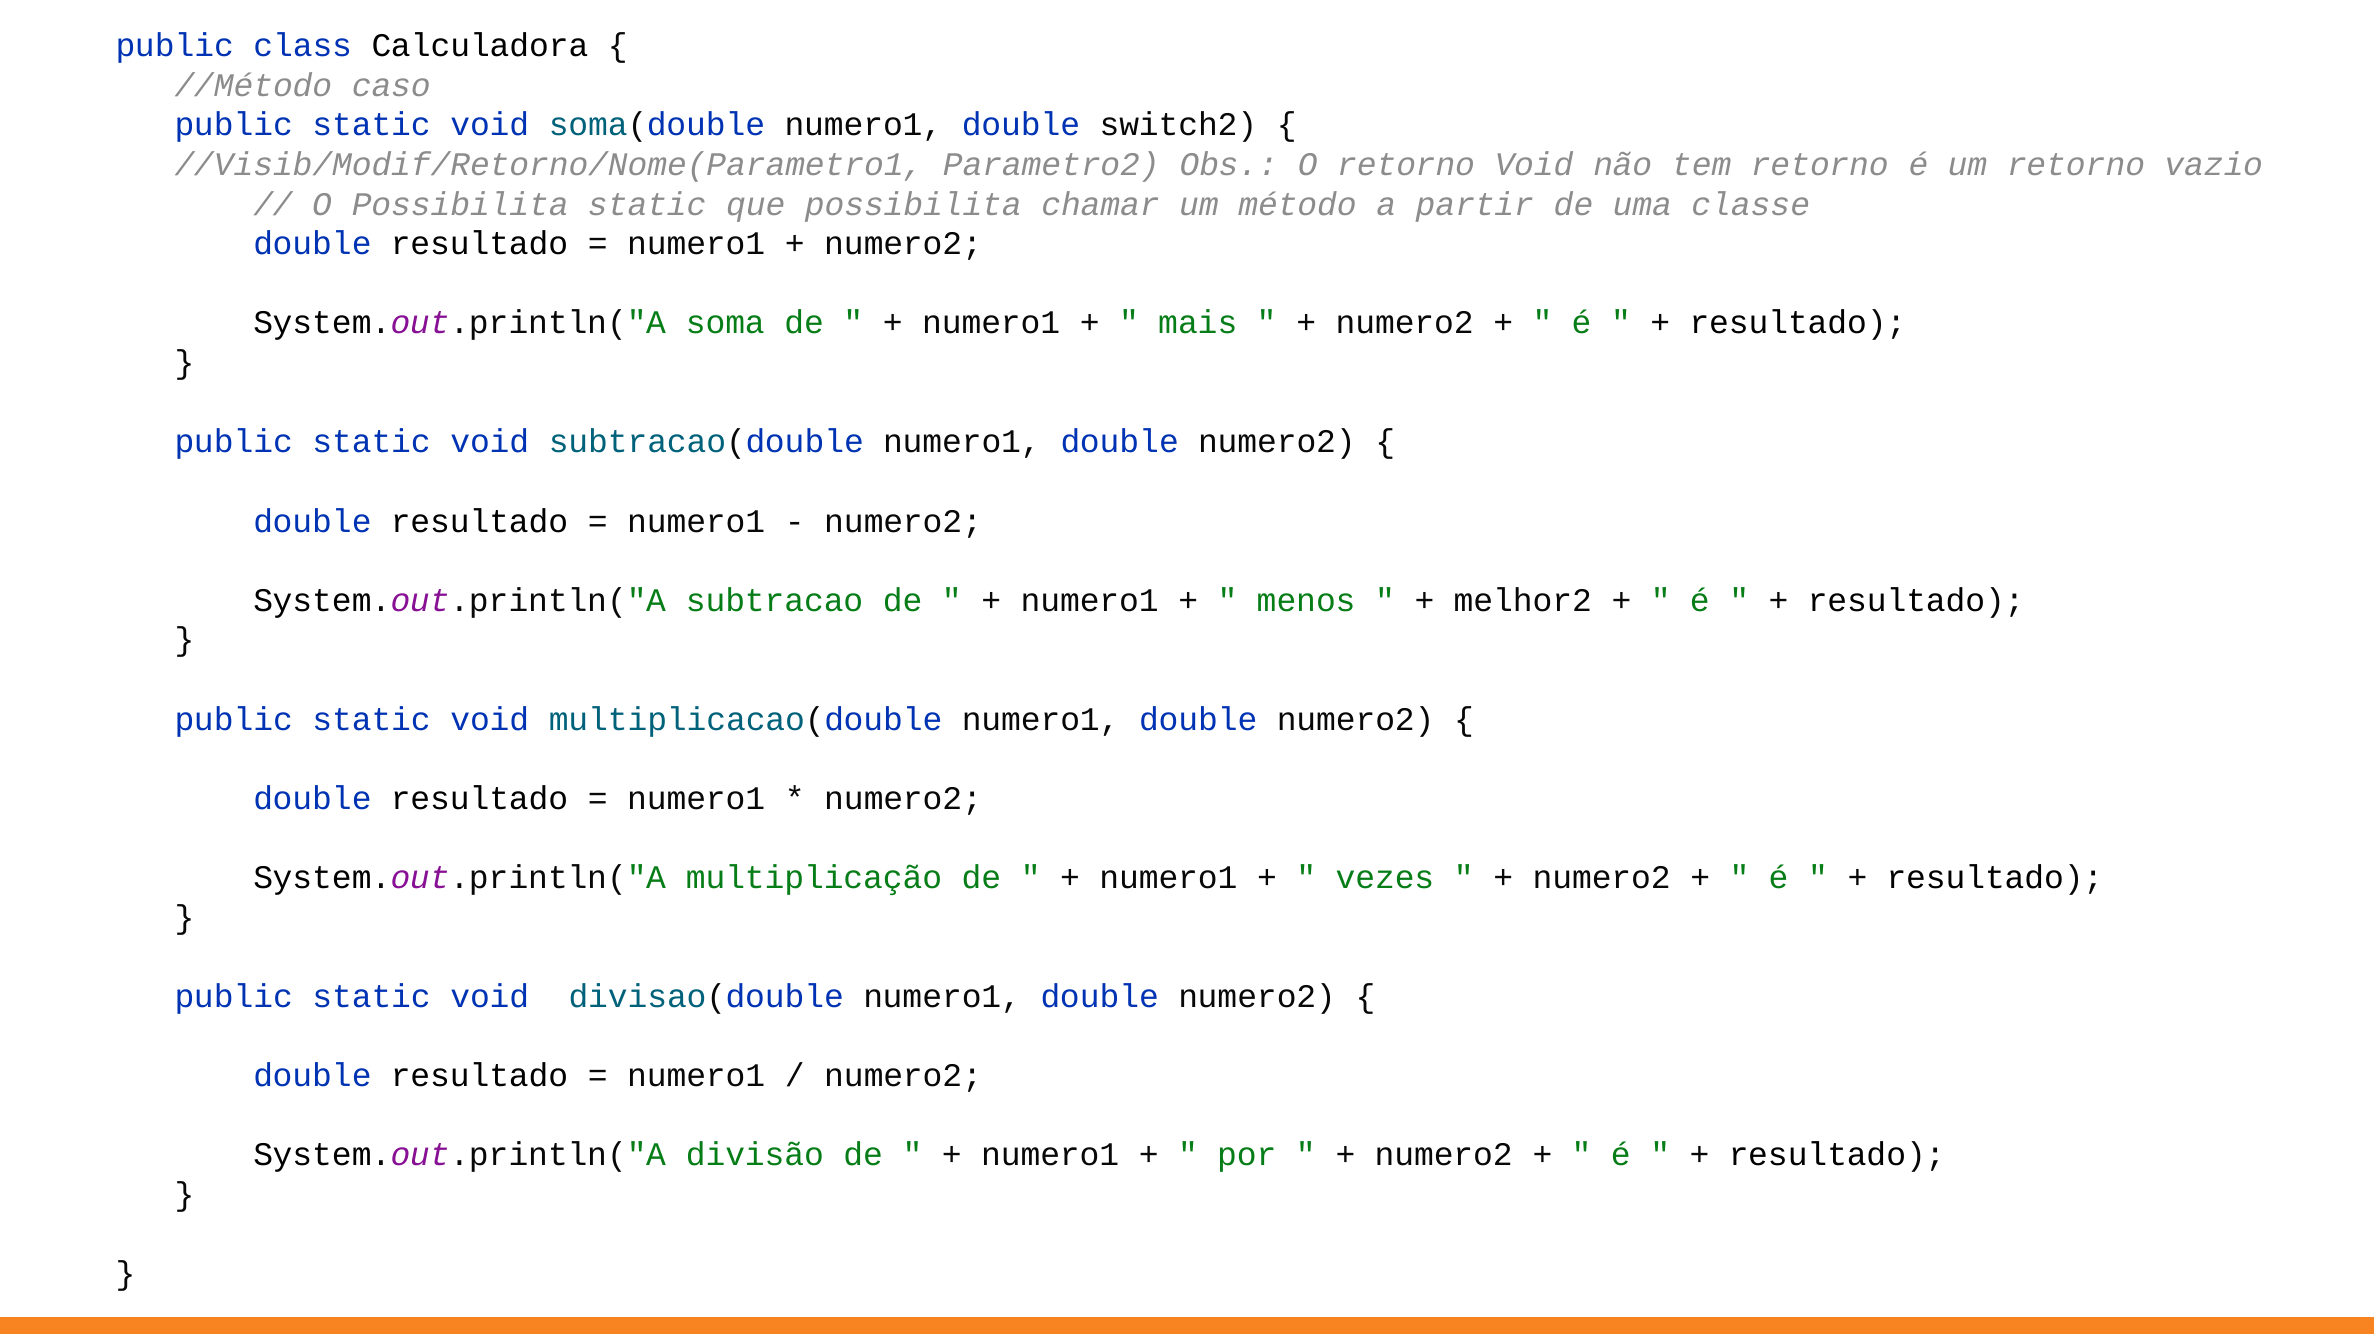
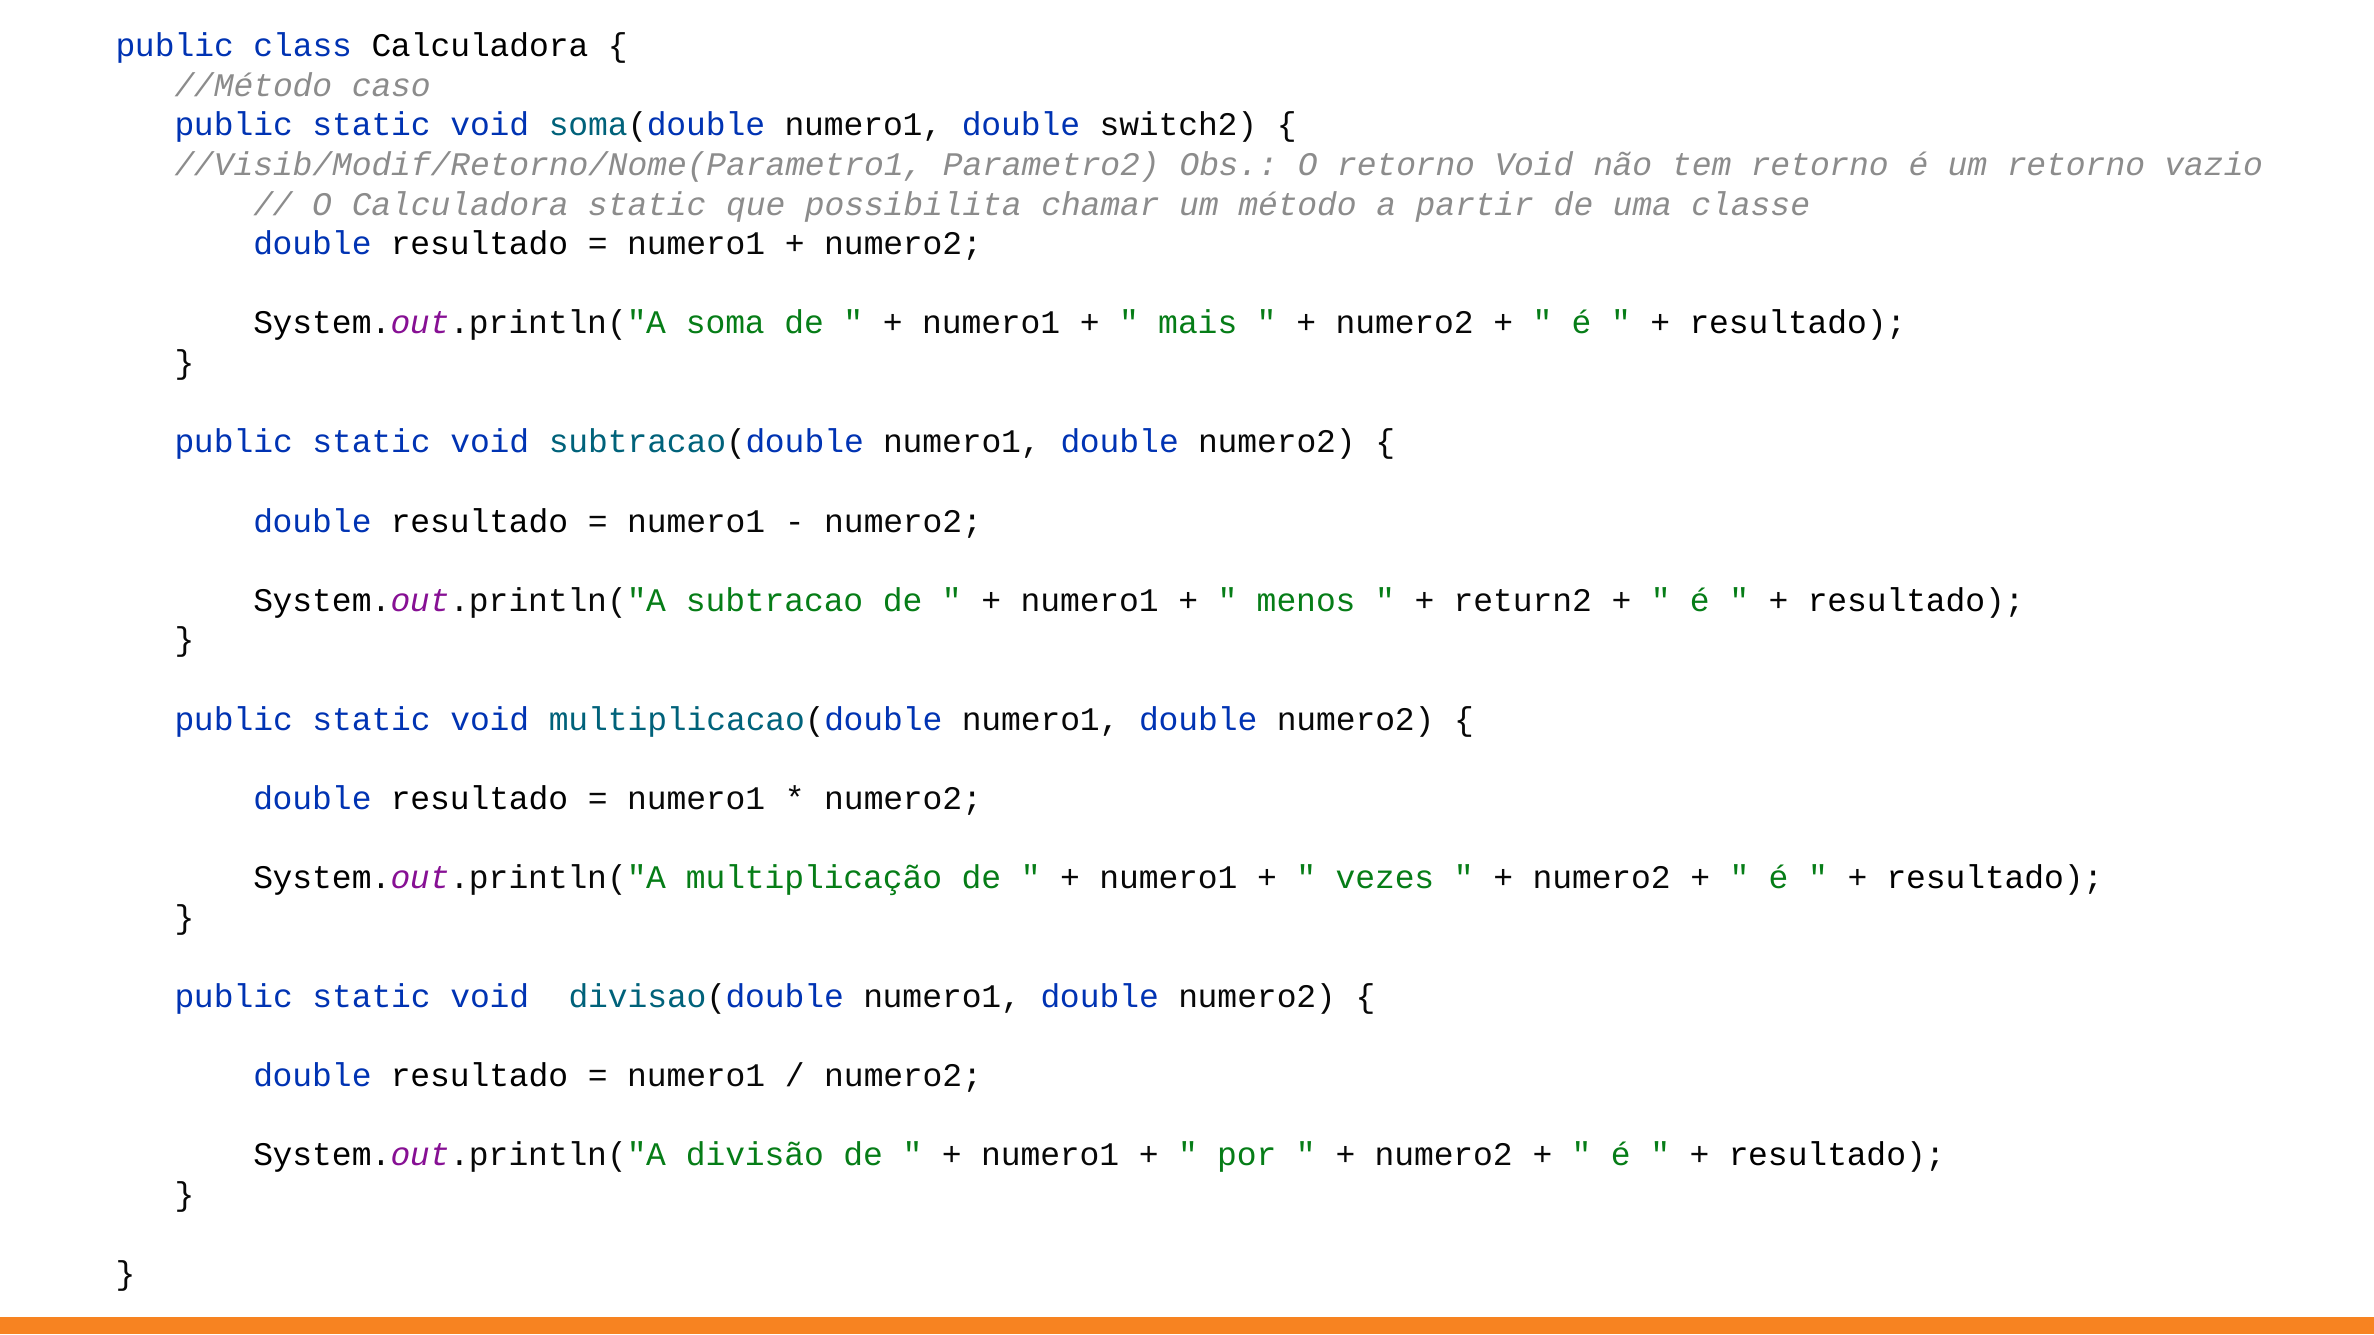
O Possibilita: Possibilita -> Calculadora (460, 204)
melhor2: melhor2 -> return2 (1523, 601)
